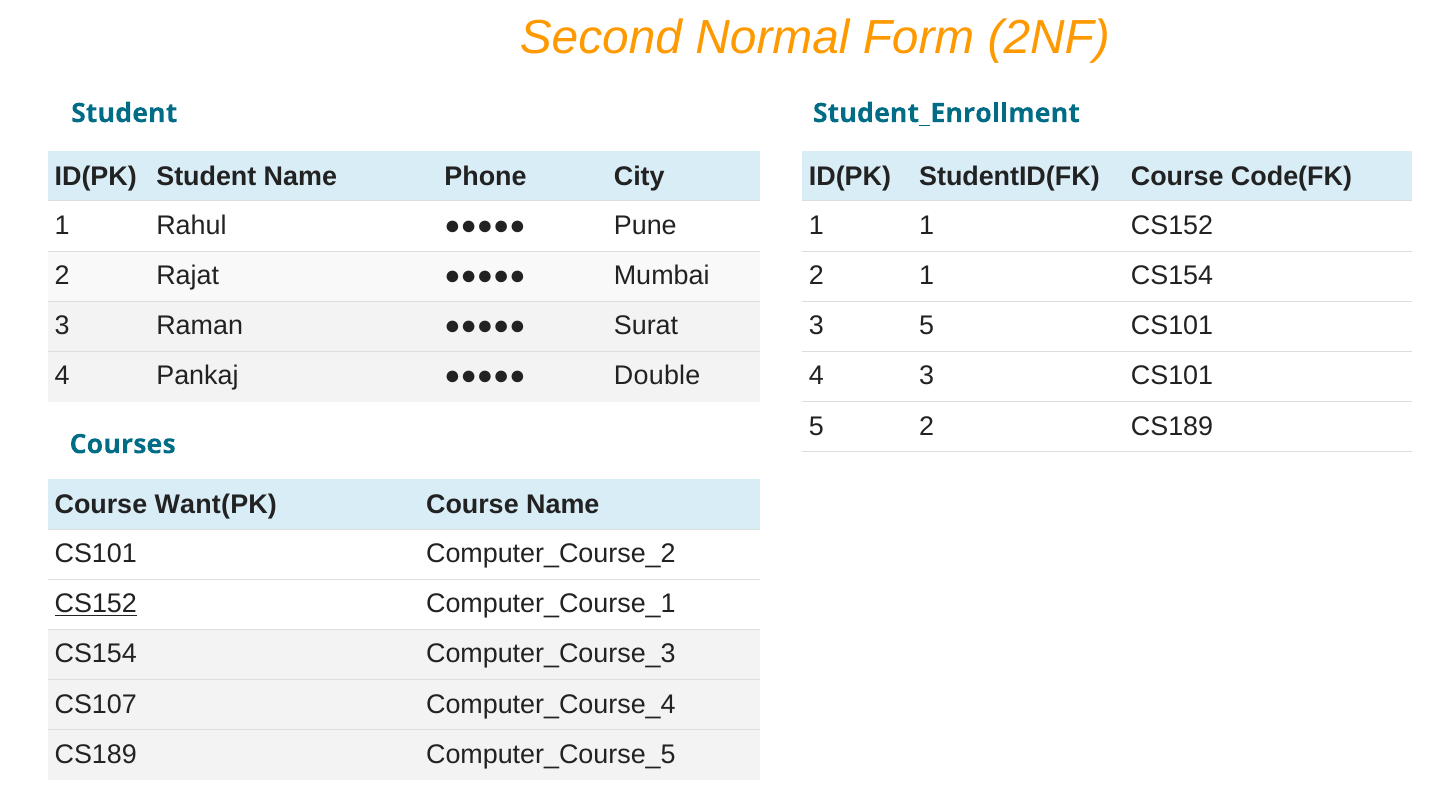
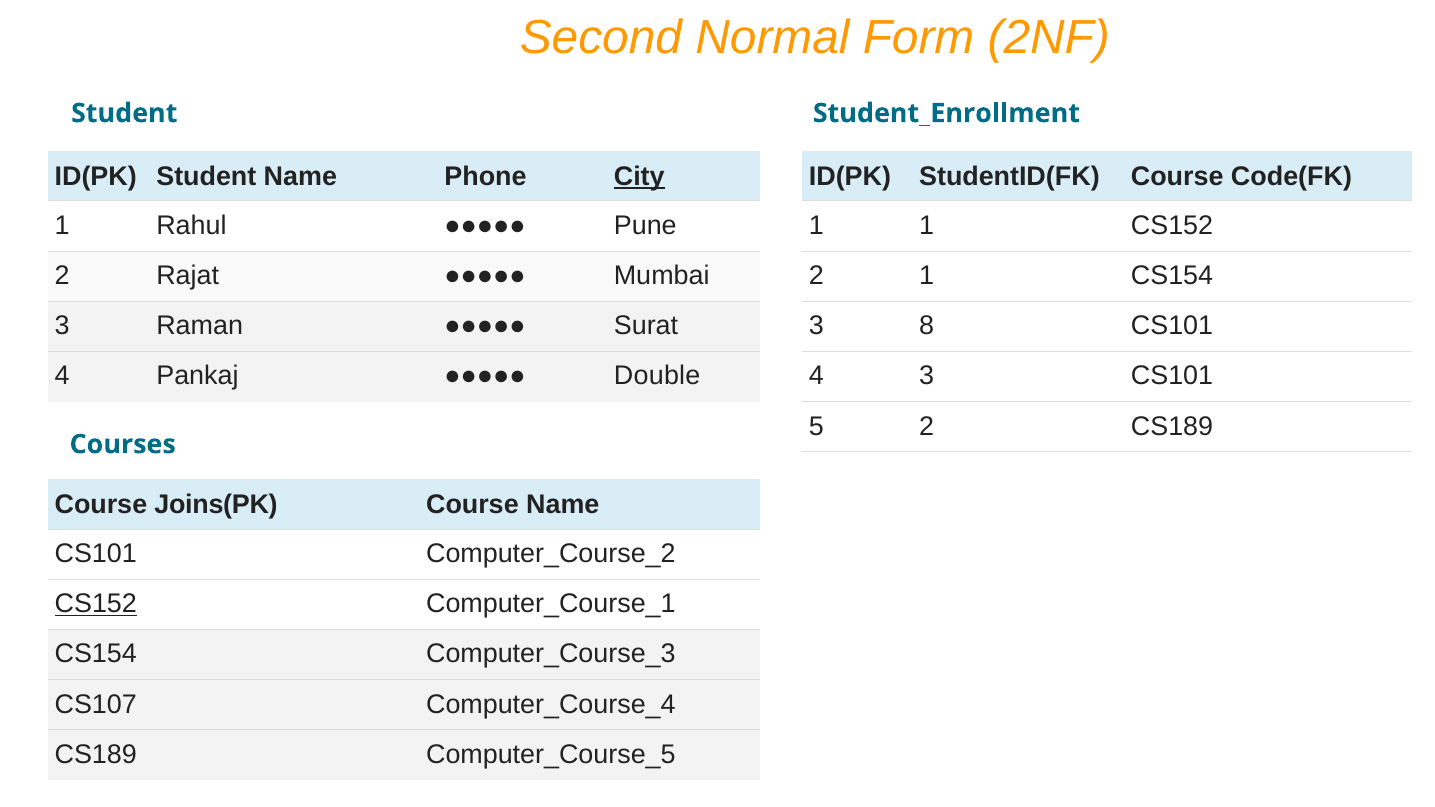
City underline: none -> present (639, 176)
3 5: 5 -> 8 (927, 326)
Want(PK: Want(PK -> Joins(PK (216, 505)
